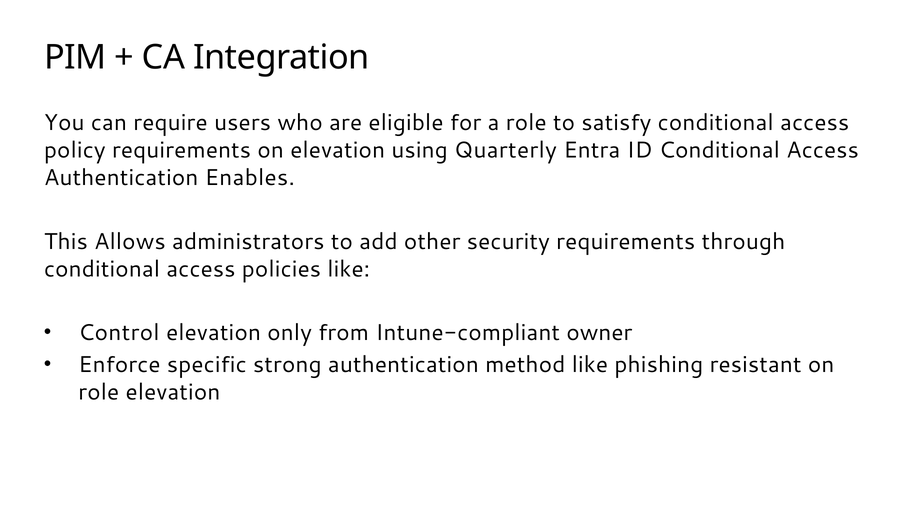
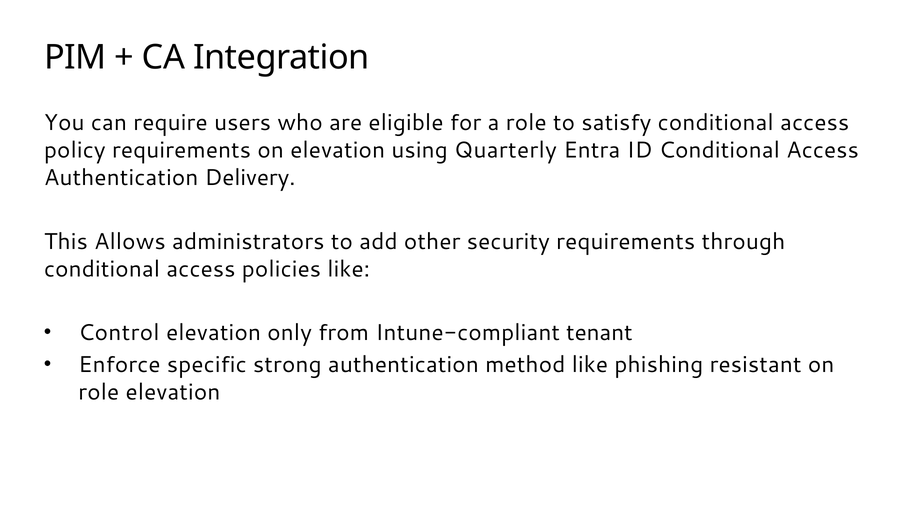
Enables: Enables -> Delivery (250, 178)
owner: owner -> tenant (599, 333)
